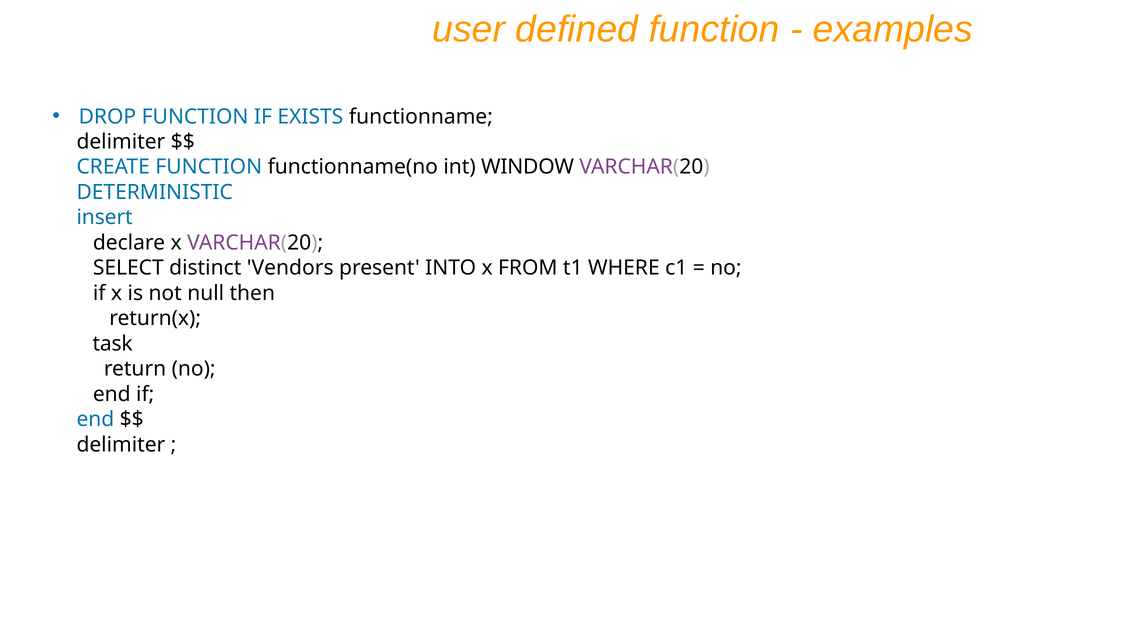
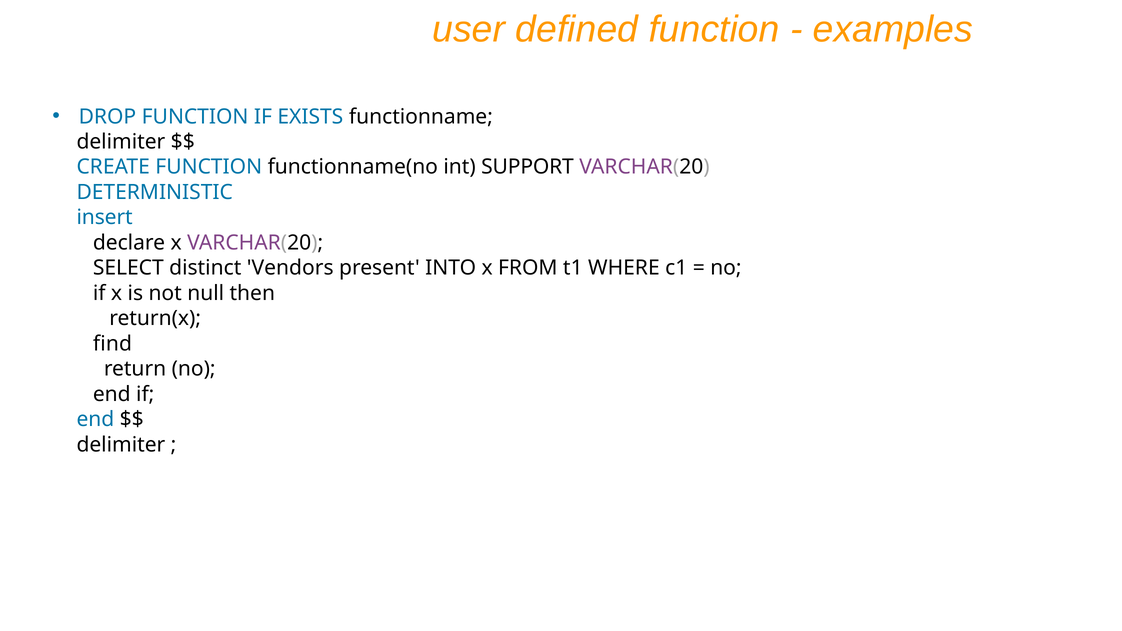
WINDOW: WINDOW -> SUPPORT (528, 167)
task: task -> find (112, 344)
